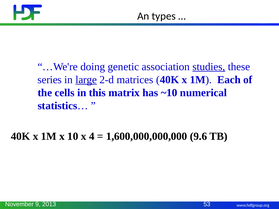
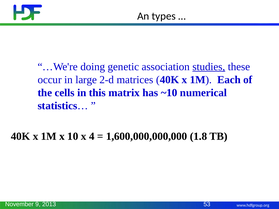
series: series -> occur (50, 80)
large underline: present -> none (86, 80)
9.6: 9.6 -> 1.8 (199, 137)
